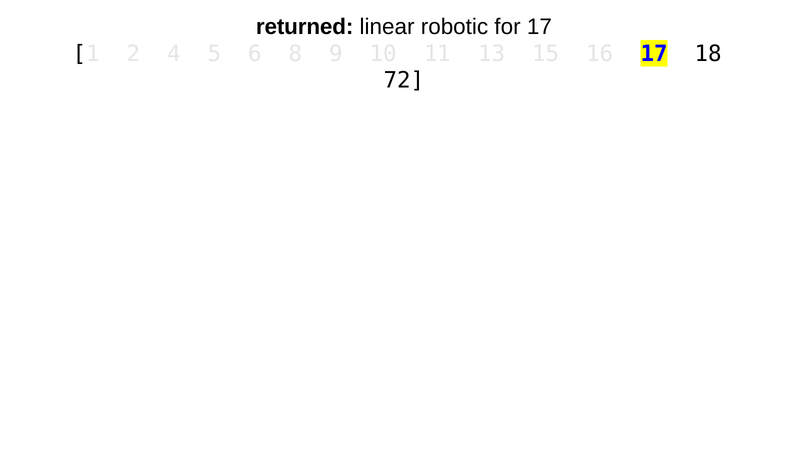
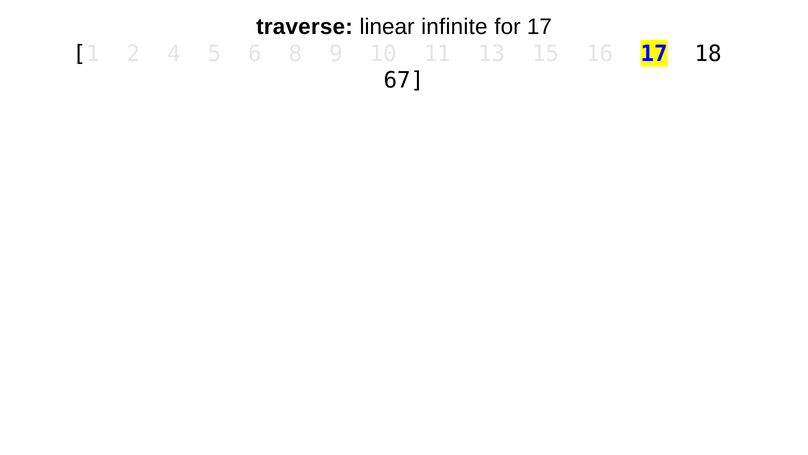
returned: returned -> traverse (304, 27)
robotic: robotic -> infinite (454, 27)
72: 72 -> 67 (404, 80)
